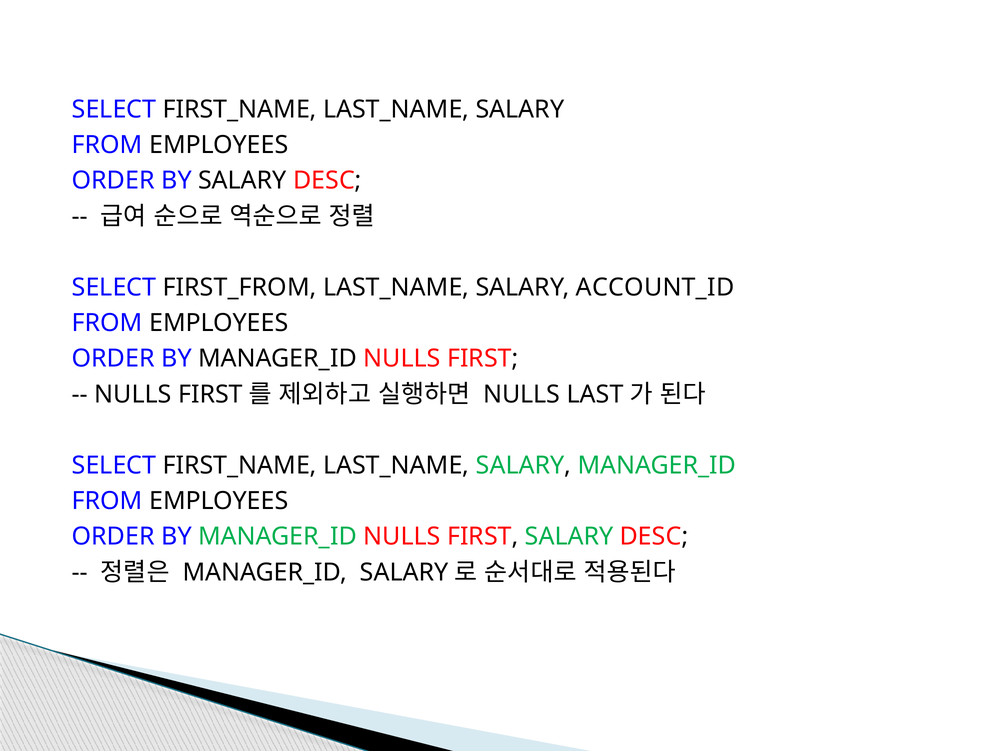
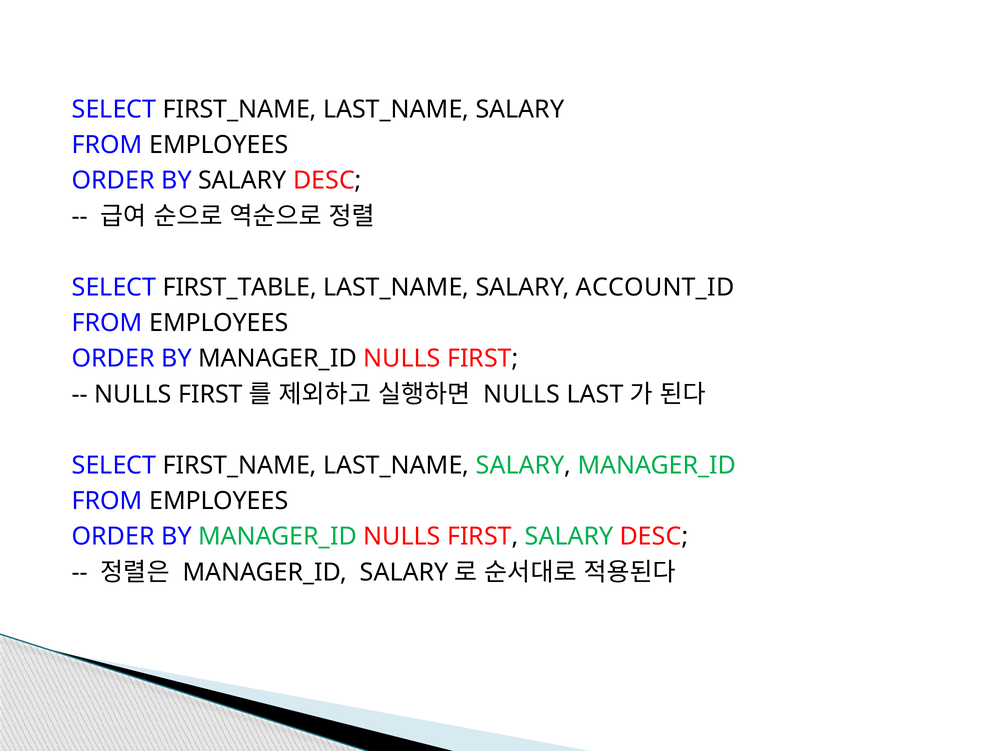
FIRST_FROM: FIRST_FROM -> FIRST_TABLE (240, 287)
